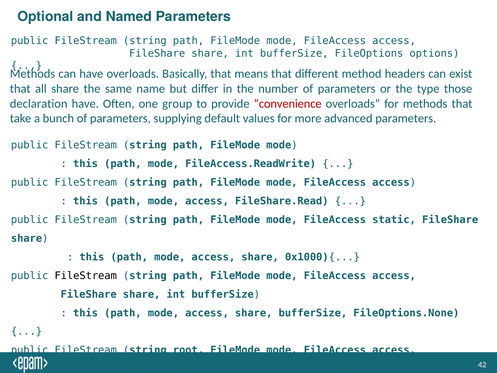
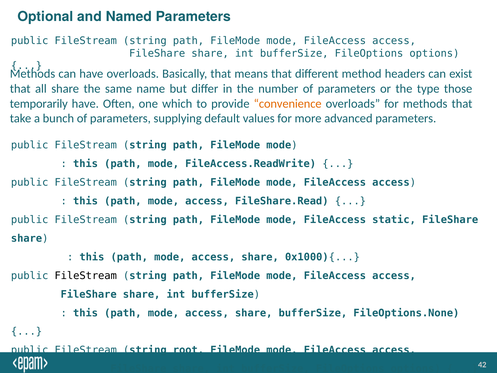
declaration: declaration -> temporarily (39, 103)
group: group -> which (177, 103)
convenience colour: red -> orange (288, 103)
